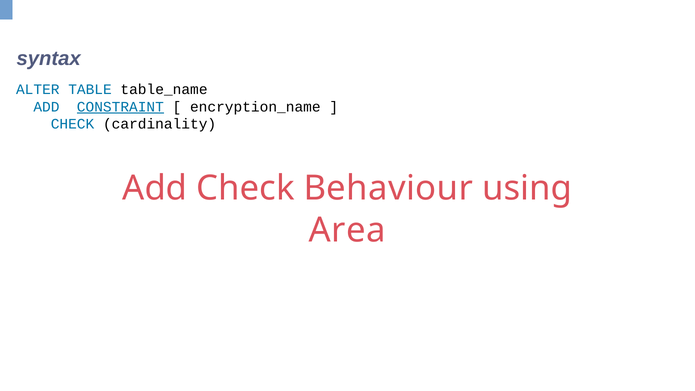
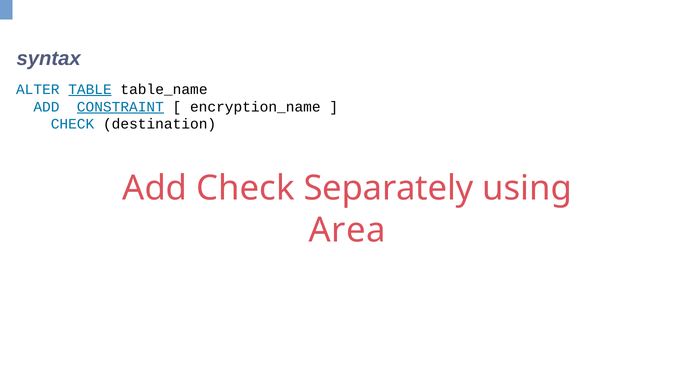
TABLE underline: none -> present (90, 89)
cardinality: cardinality -> destination (160, 124)
Behaviour: Behaviour -> Separately (389, 188)
